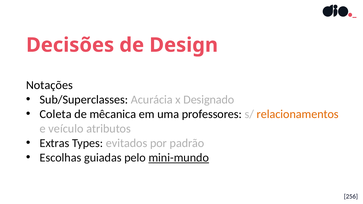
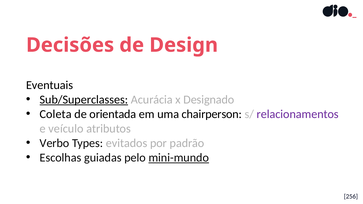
Notações: Notações -> Eventuais (50, 85)
Sub/Superclasses underline: none -> present (84, 100)
mêcanica: mêcanica -> orientada (113, 114)
professores: professores -> chairperson (212, 114)
relacionamentos colour: orange -> purple (298, 114)
Extras: Extras -> Verbo (55, 143)
